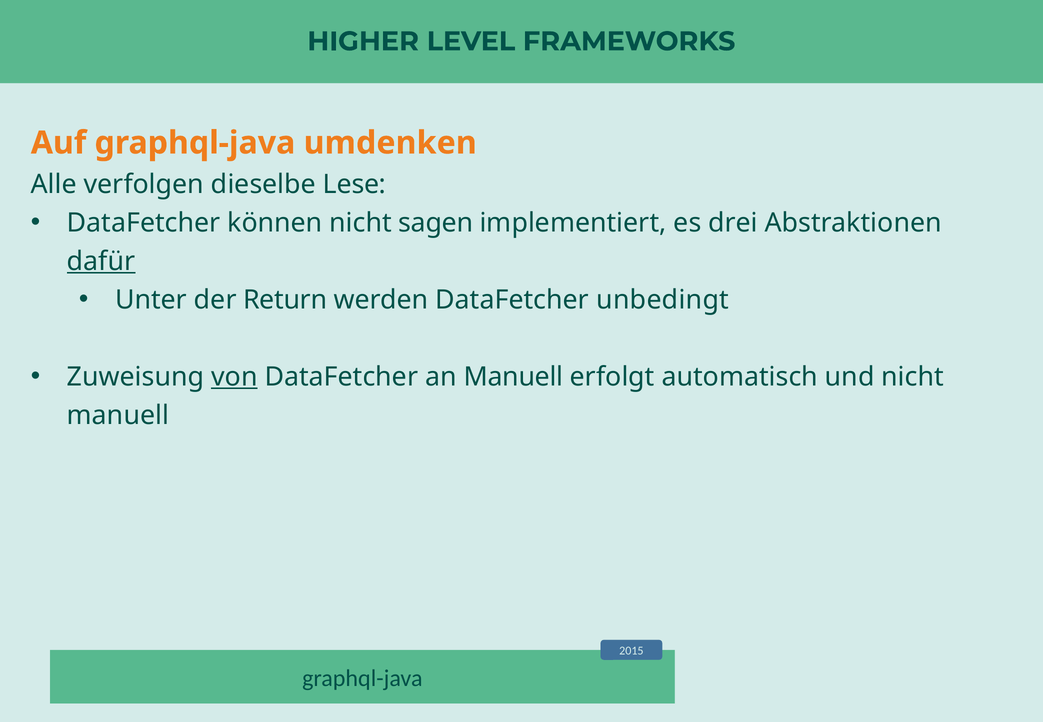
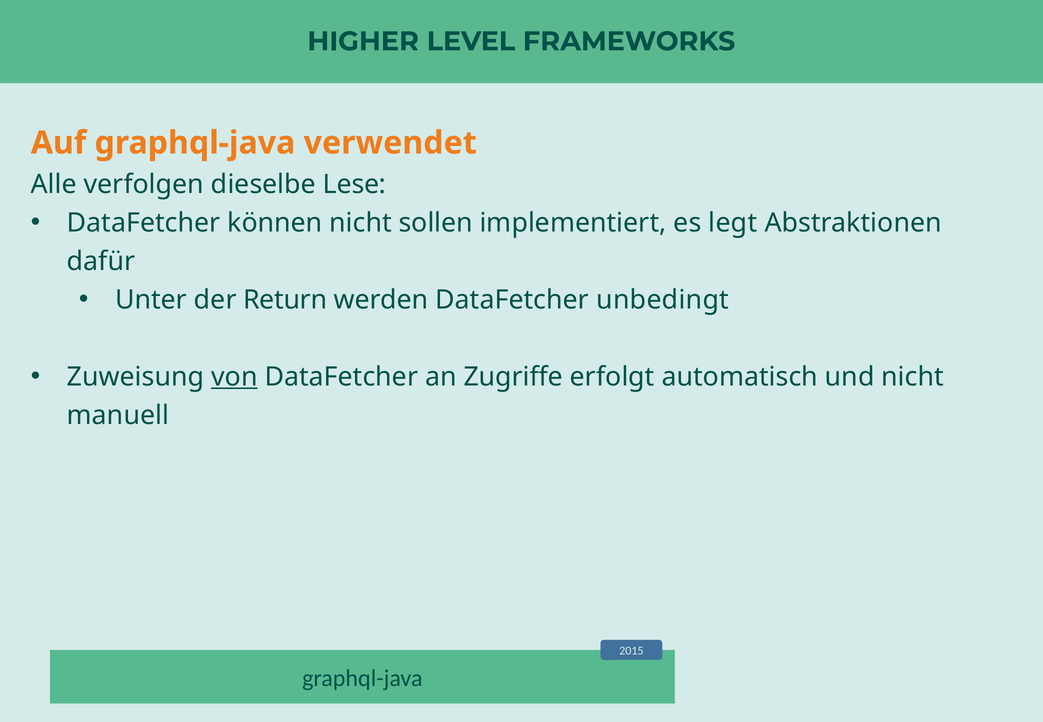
umdenken: umdenken -> verwendet (390, 143)
sagen: sagen -> sollen (436, 223)
drei: drei -> legt (733, 223)
dafür underline: present -> none (101, 261)
an Manuell: Manuell -> Zugriffe (513, 377)
